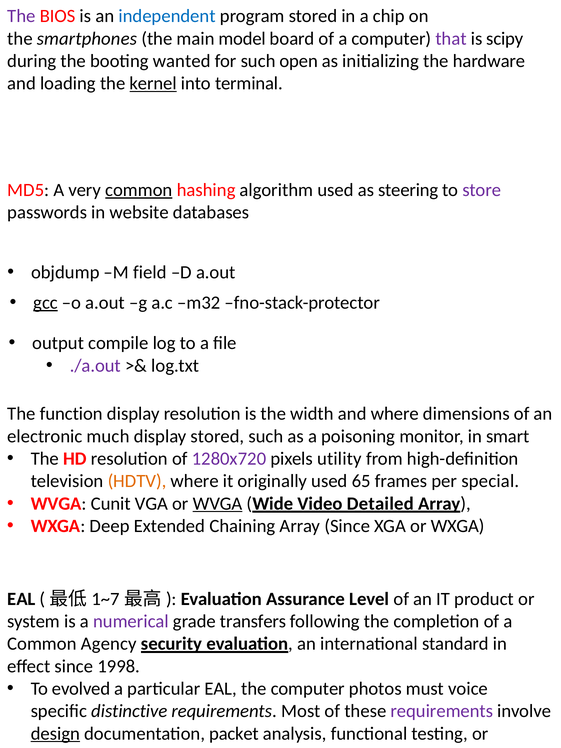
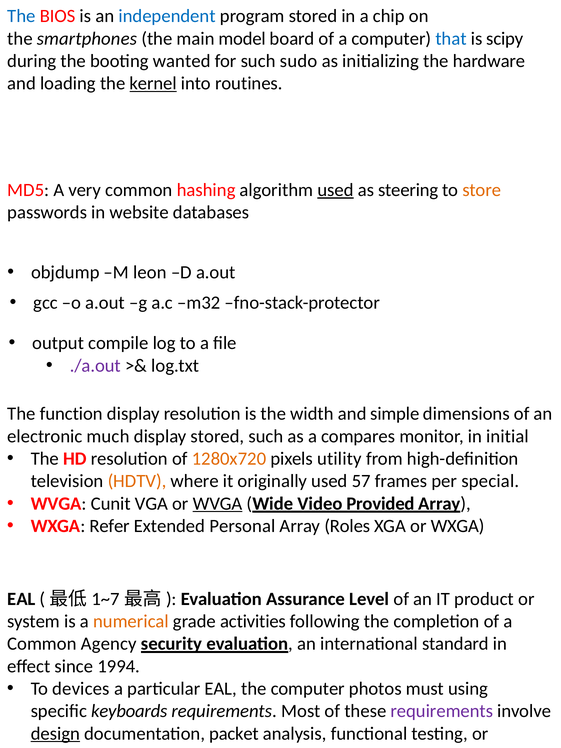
The colour: purple -> blue (21, 16)
that colour: purple -> blue (451, 39)
open: open -> sudo (299, 61)
terminal: terminal -> routines (249, 83)
common underline: present -> none (139, 190)
used underline: none -> present (335, 190)
store colour: purple -> orange (482, 190)
field: field -> leon (150, 272)
gcc underline: present -> none (46, 303)
and where: where -> simple (395, 414)
poisoning: poisoning -> compares (358, 436)
smart: smart -> initial (508, 436)
1280x720 colour: purple -> orange (229, 459)
65: 65 -> 57 (361, 481)
Detailed: Detailed -> Provided (381, 503)
Deep: Deep -> Refer (110, 526)
Chaining: Chaining -> Personal (242, 526)
Array Since: Since -> Roles (347, 526)
numerical colour: purple -> orange (131, 621)
transfers: transfers -> activities (253, 621)
1998: 1998 -> 1994 (119, 666)
evolved: evolved -> devices (81, 689)
voice: voice -> using (468, 689)
distinctive: distinctive -> keyboards (129, 711)
